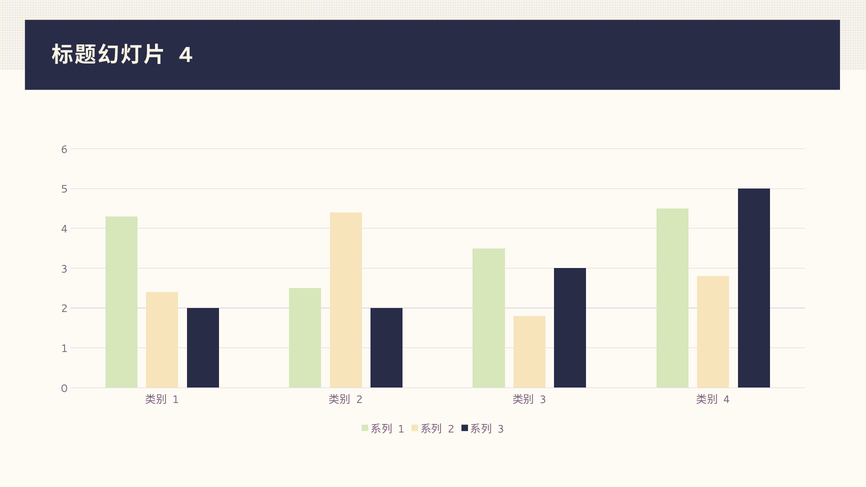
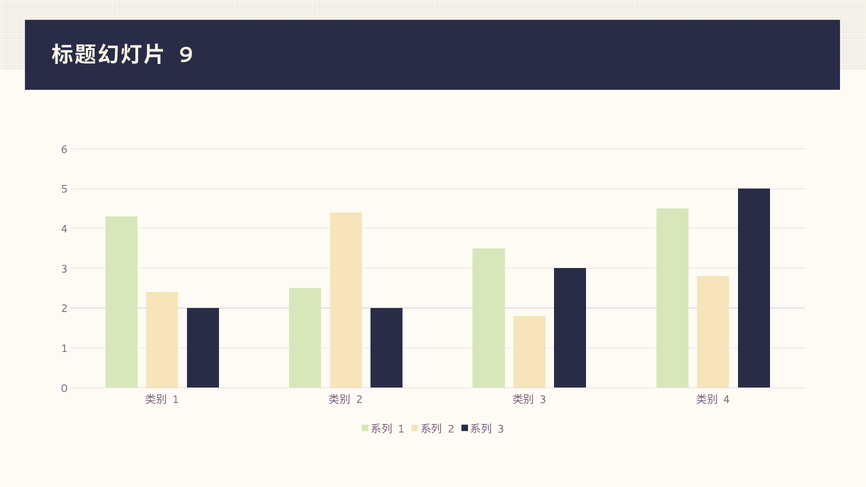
4: 4 -> 9 (186, 55)
